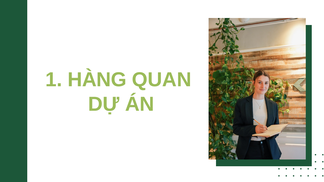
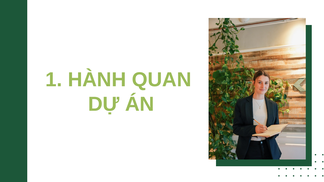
HÀNG: HÀNG -> HÀNH (97, 80)
